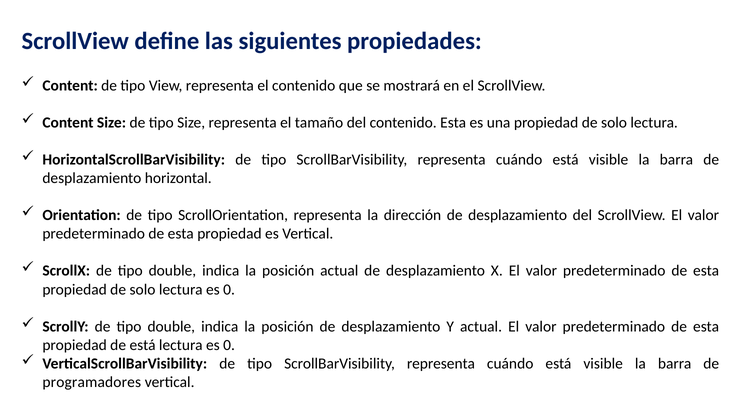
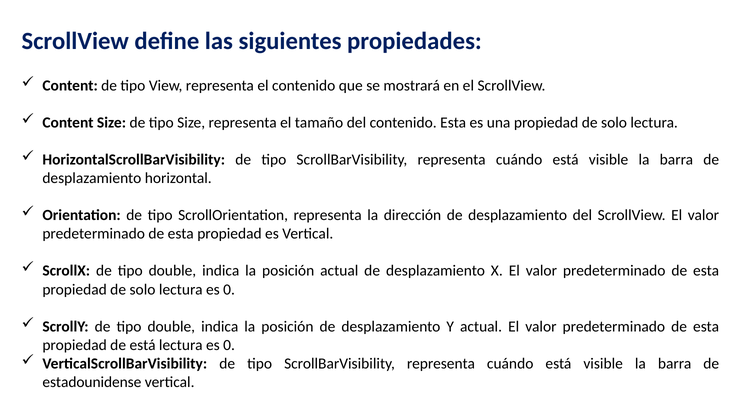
programadores: programadores -> estadounidense (92, 382)
